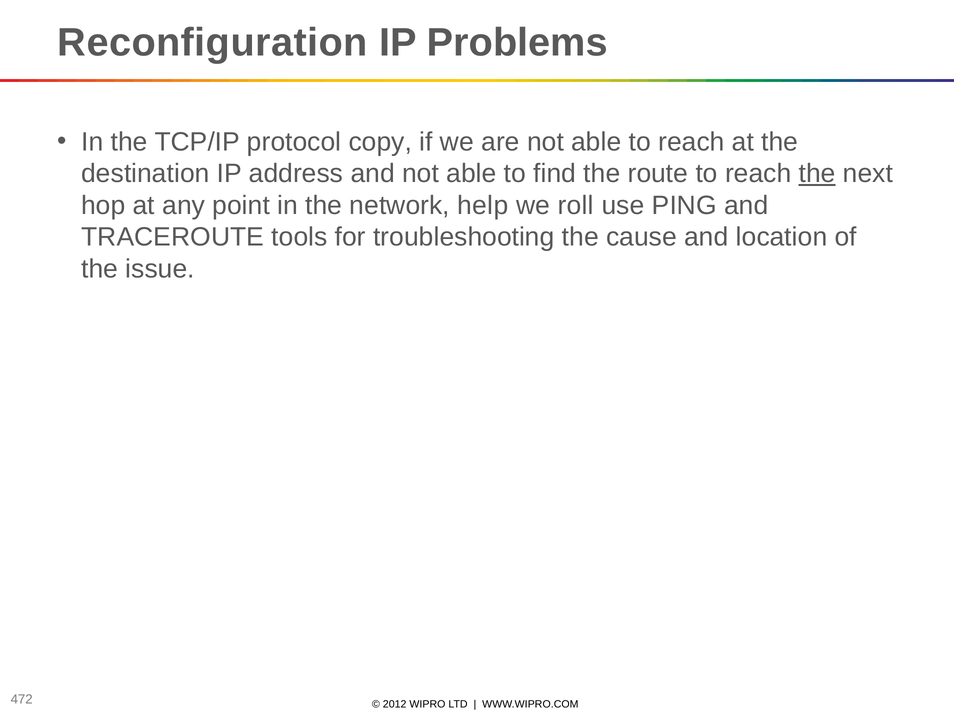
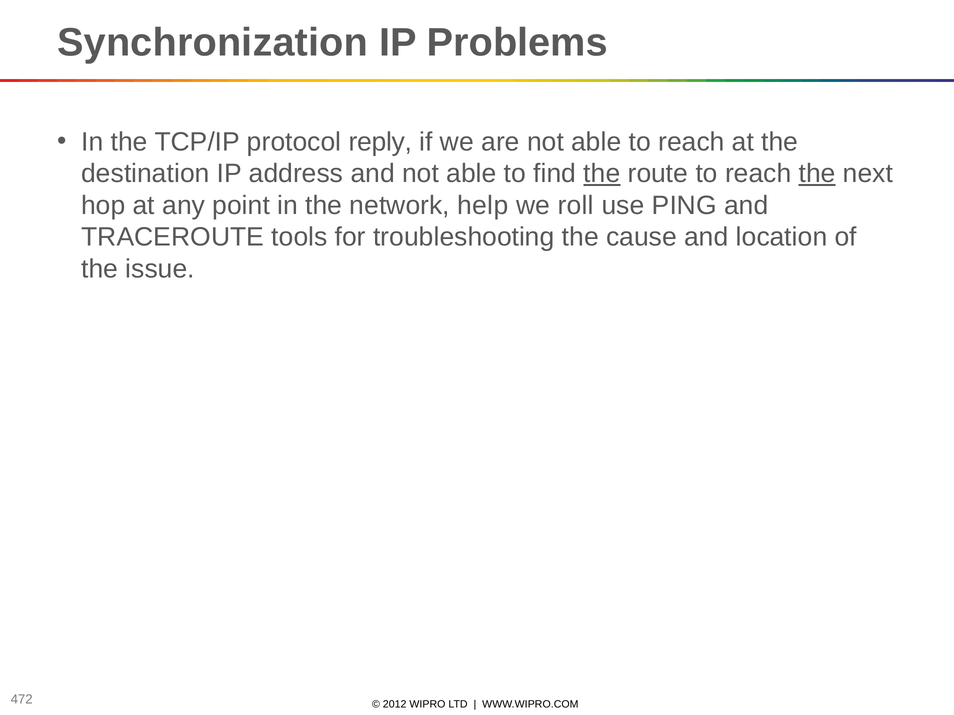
Reconfiguration: Reconfiguration -> Synchronization (213, 43)
copy: copy -> reply (380, 142)
the underline: none -> present (602, 174)
